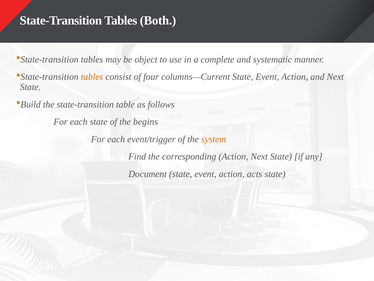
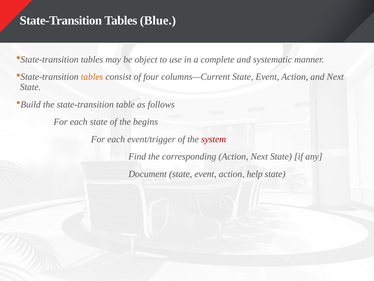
Both: Both -> Blue (158, 21)
system colour: orange -> red (214, 139)
acts: acts -> help (255, 174)
